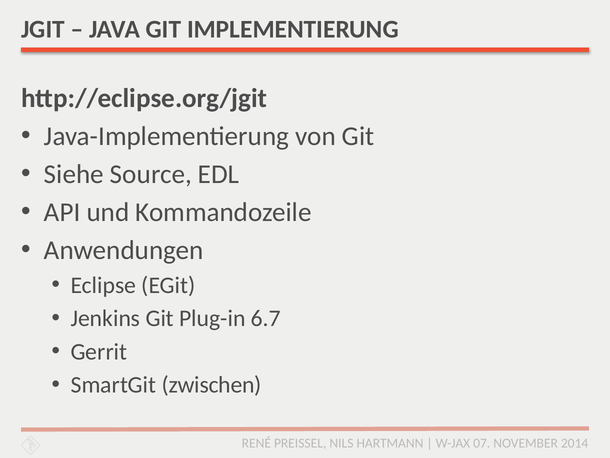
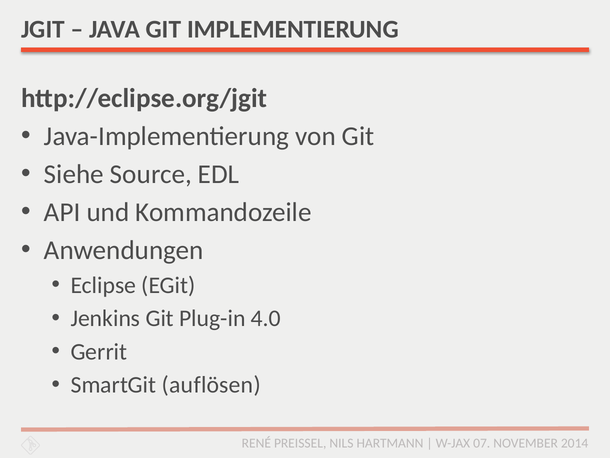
6.7: 6.7 -> 4.0 (266, 318)
zwischen: zwischen -> auflösen (211, 385)
